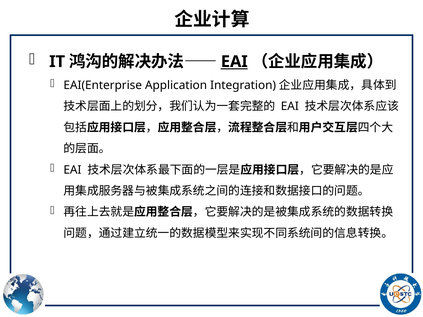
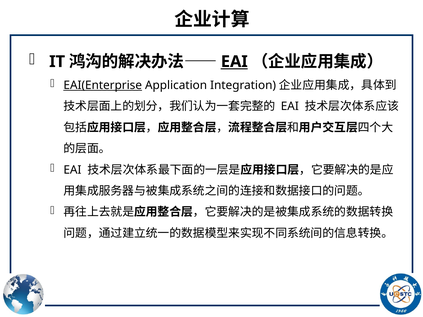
EAI(Enterprise underline: none -> present (103, 85)
